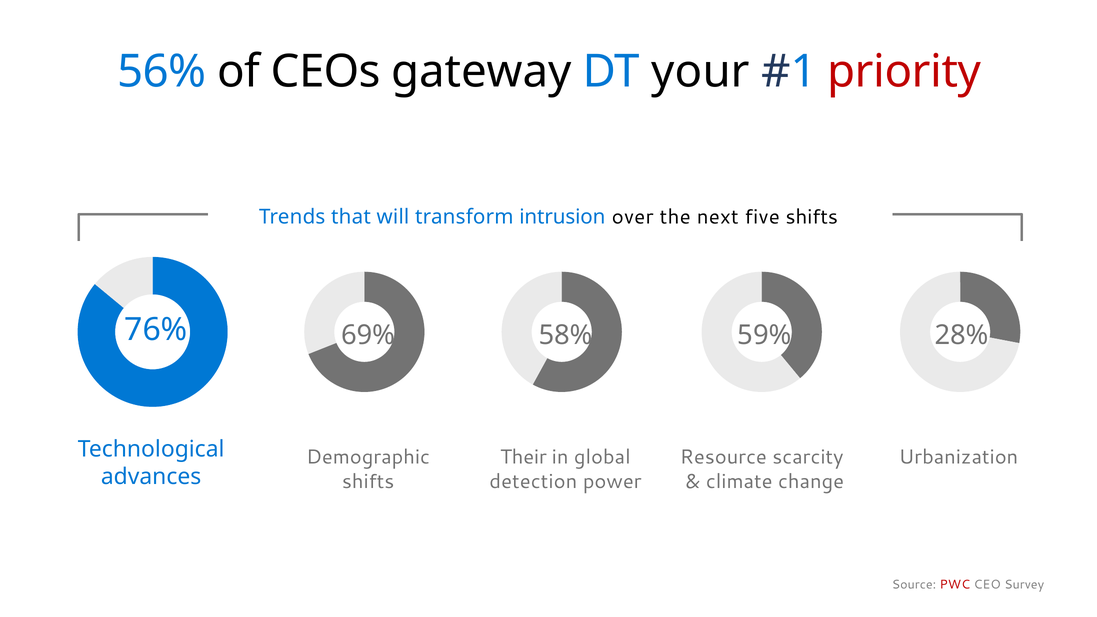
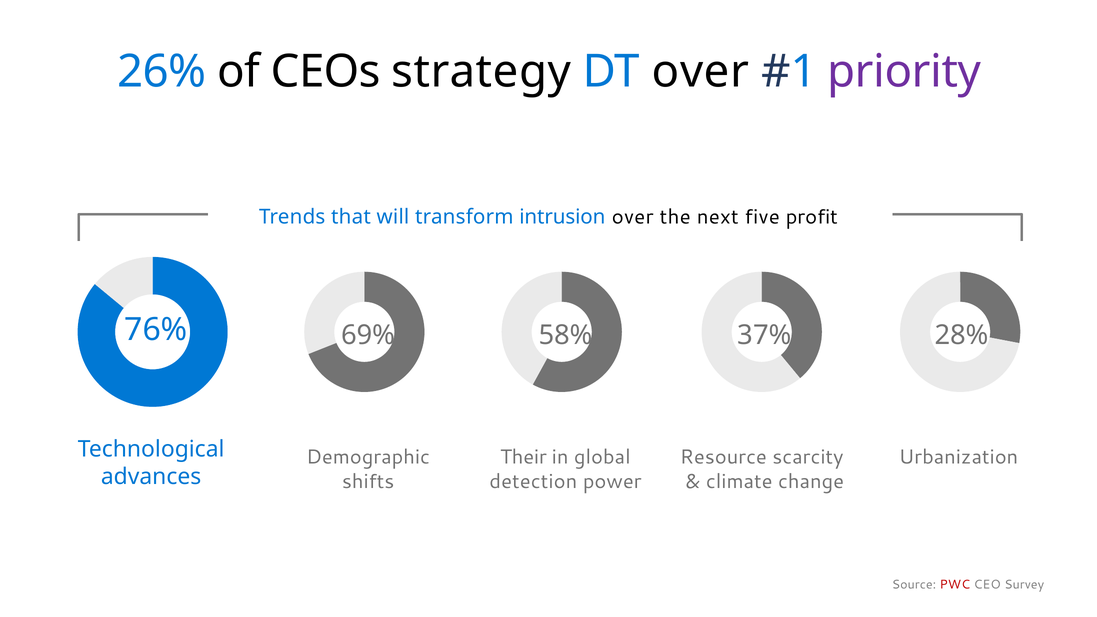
56%: 56% -> 26% (162, 72)
gateway: gateway -> strategy (481, 72)
DT your: your -> over (700, 72)
priority colour: red -> purple (904, 72)
five shifts: shifts -> profit (812, 217)
59%: 59% -> 37% (765, 335)
